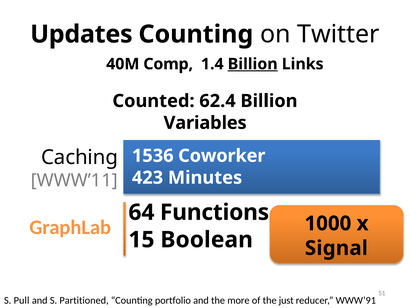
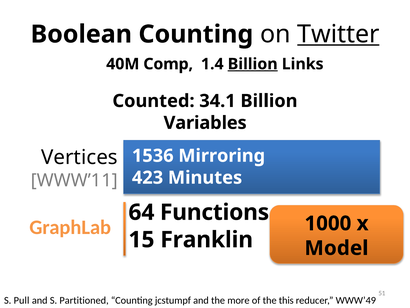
Updates: Updates -> Boolean (81, 34)
Twitter underline: none -> present (338, 34)
62.4: 62.4 -> 34.1 (218, 101)
Caching: Caching -> Vertices (79, 157)
Coworker: Coworker -> Mirroring (222, 156)
Boolean: Boolean -> Franklin (207, 239)
Signal: Signal -> Model (336, 248)
portfolio: portfolio -> jcstumpf (173, 300)
just: just -> this (286, 300)
WWW’91: WWW’91 -> WWW’49 (356, 300)
